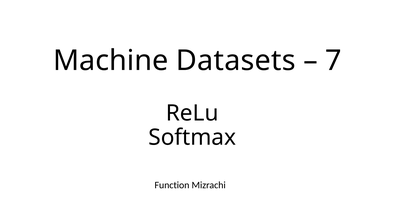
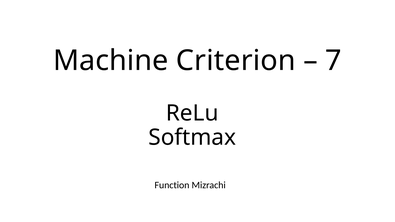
Datasets: Datasets -> Criterion (236, 61)
